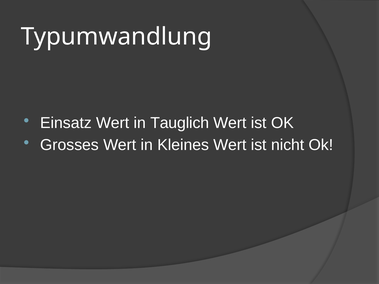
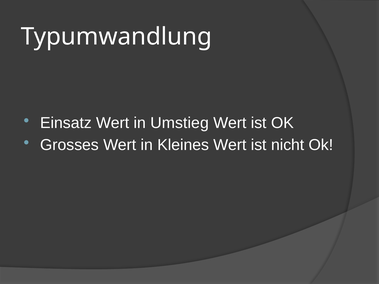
Tauglich: Tauglich -> Umstieg (180, 123)
